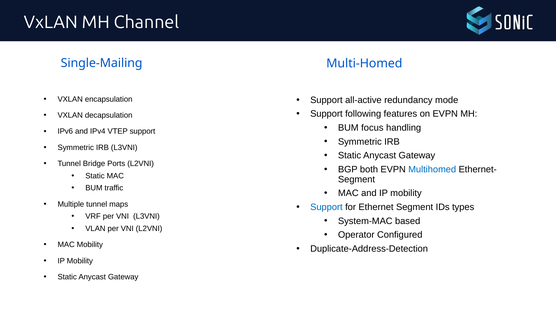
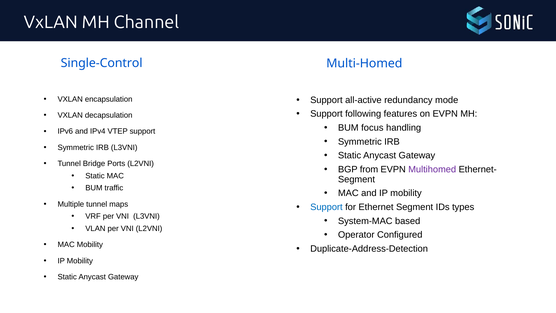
Single-Mailing: Single-Mailing -> Single-Control (102, 63)
both: both -> from (369, 169)
Multihomed colour: blue -> purple (432, 169)
